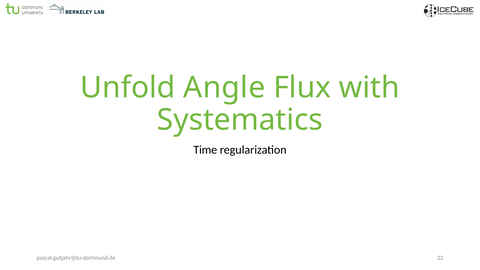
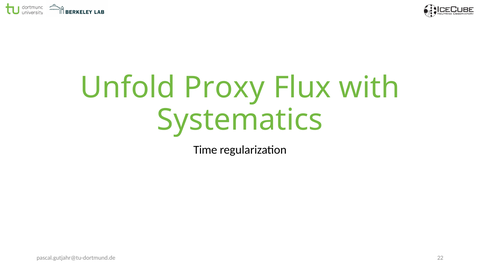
Angle: Angle -> Proxy (224, 88)
